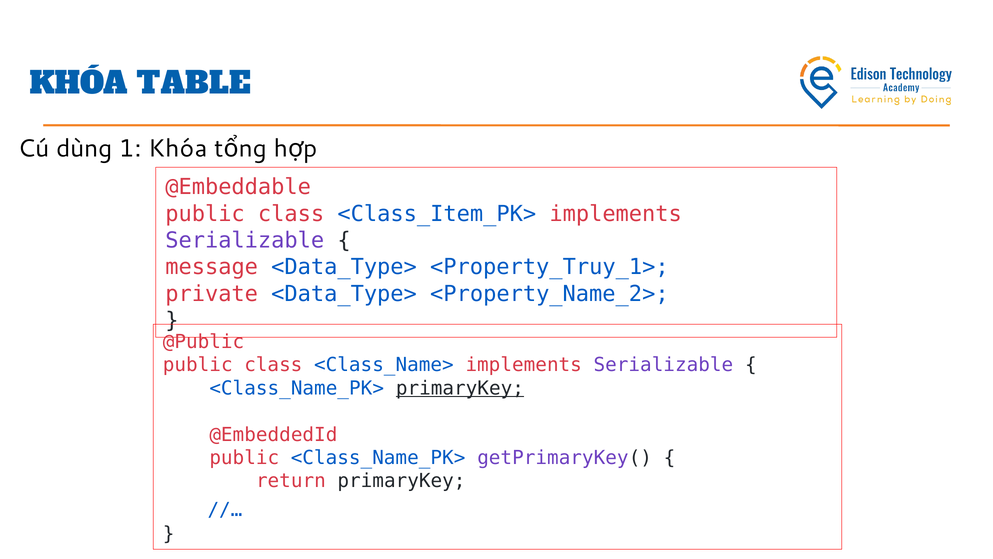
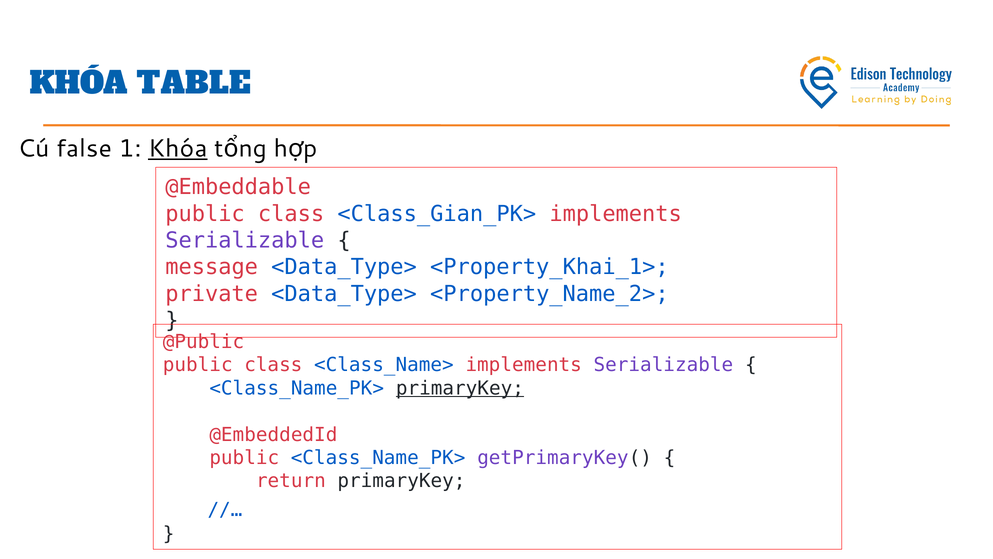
dùng: dùng -> false (84, 148)
Khóa underline: none -> present (178, 148)
<Class_Item_PK>: <Class_Item_PK> -> <Class_Gian_PK> (437, 214)
<Property_Truy_1>: <Property_Truy_1> -> <Property_Khai_1> (549, 267)
